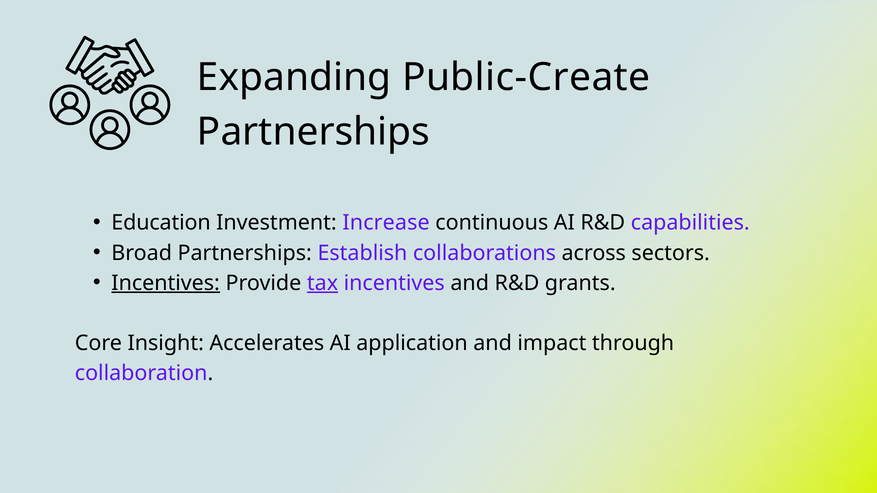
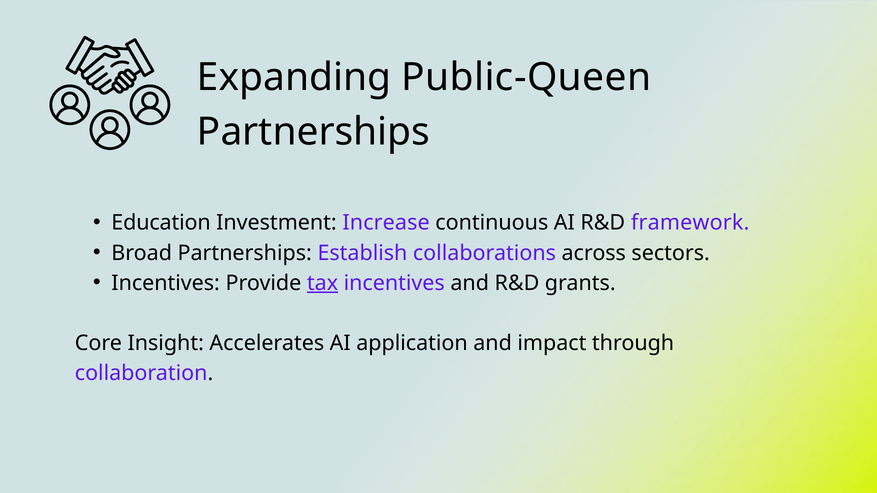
Public-Create: Public-Create -> Public-Queen (526, 77)
capabilities: capabilities -> framework (690, 223)
Incentives underline: present -> none (166, 283)
